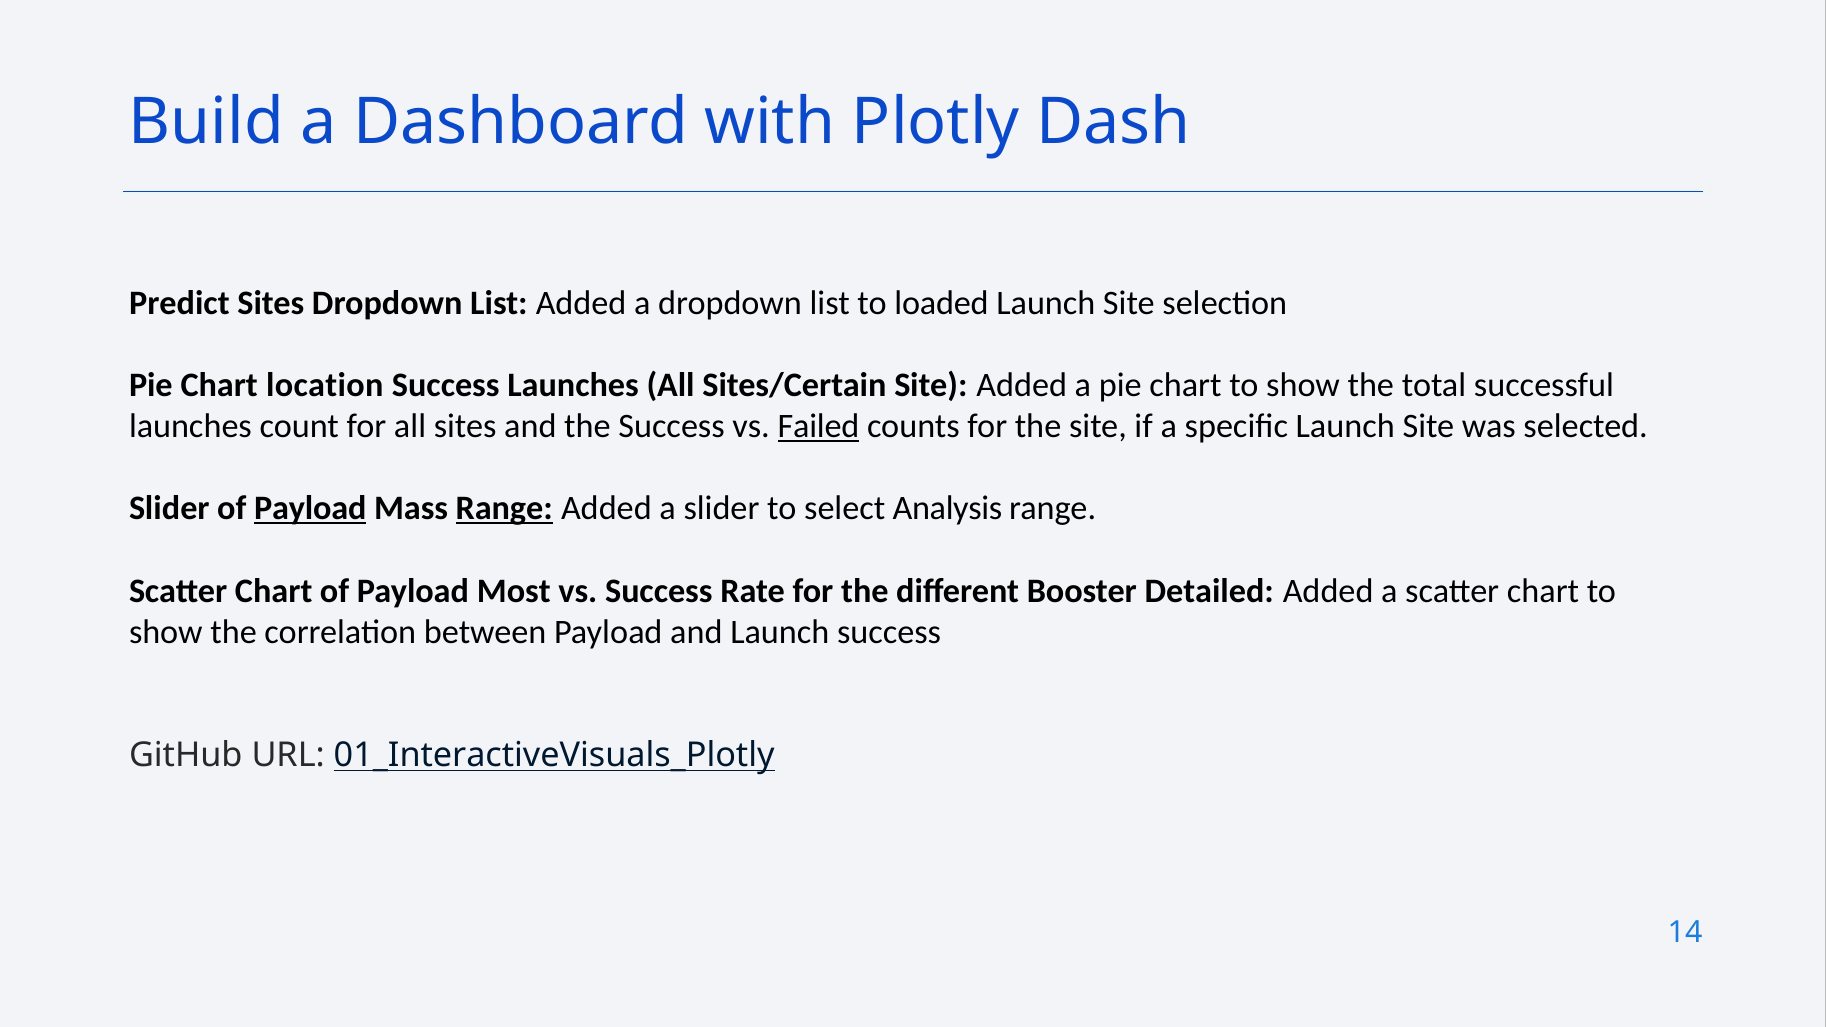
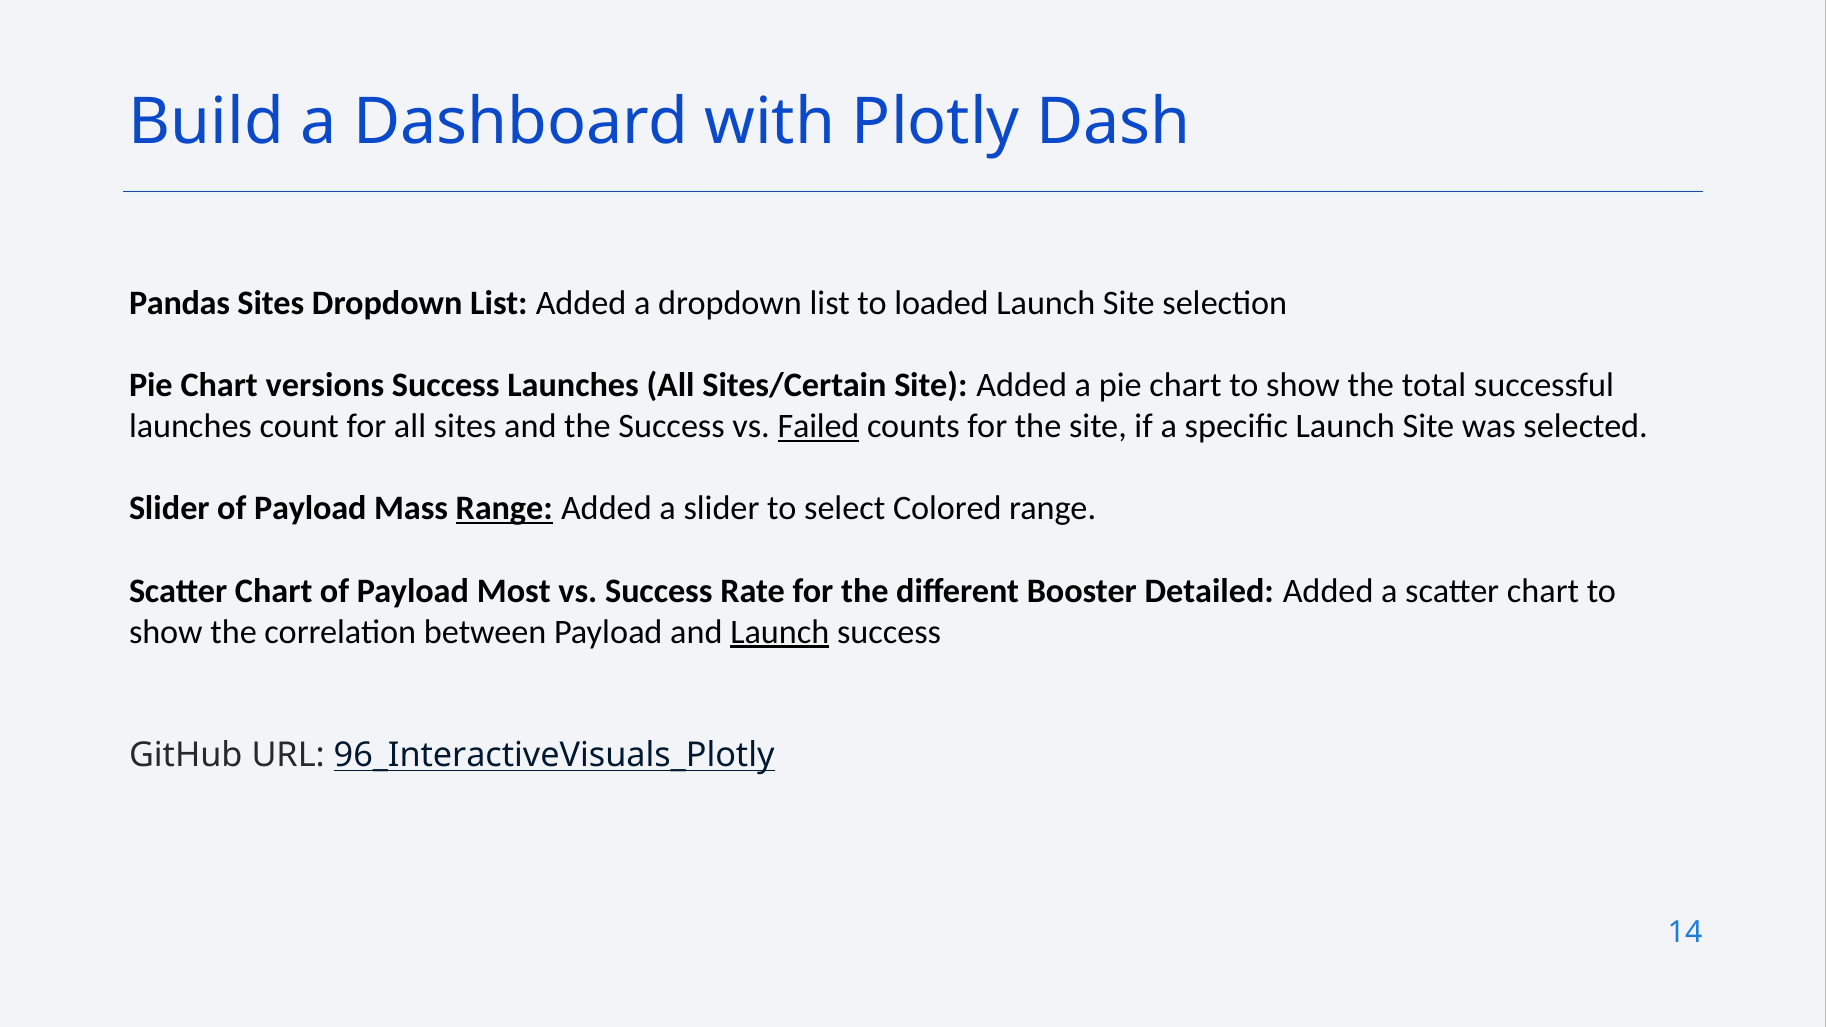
Predict: Predict -> Pandas (179, 303)
location: location -> versions (325, 385)
Payload underline: present -> none (310, 509)
Analysis: Analysis -> Colored (947, 509)
Launch underline: none -> present (780, 632)
01_InteractiveVisuals_Plotly: 01_InteractiveVisuals_Plotly -> 96_InteractiveVisuals_Plotly (554, 755)
